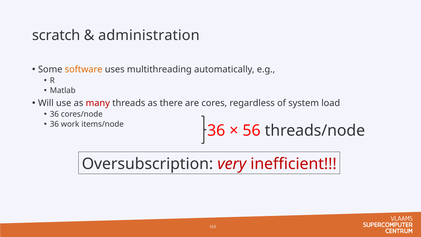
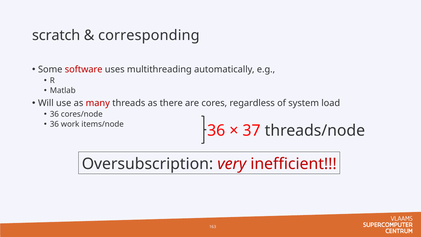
administration: administration -> corresponding (149, 35)
software colour: orange -> red (84, 70)
56: 56 -> 37 (252, 131)
